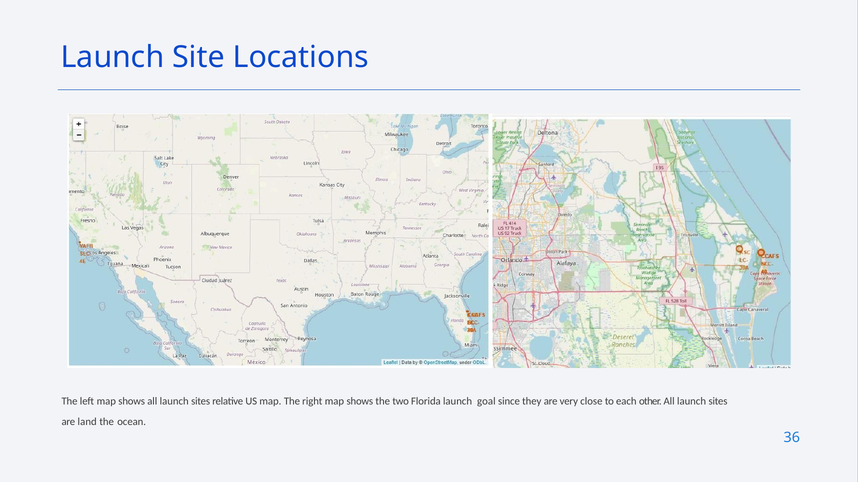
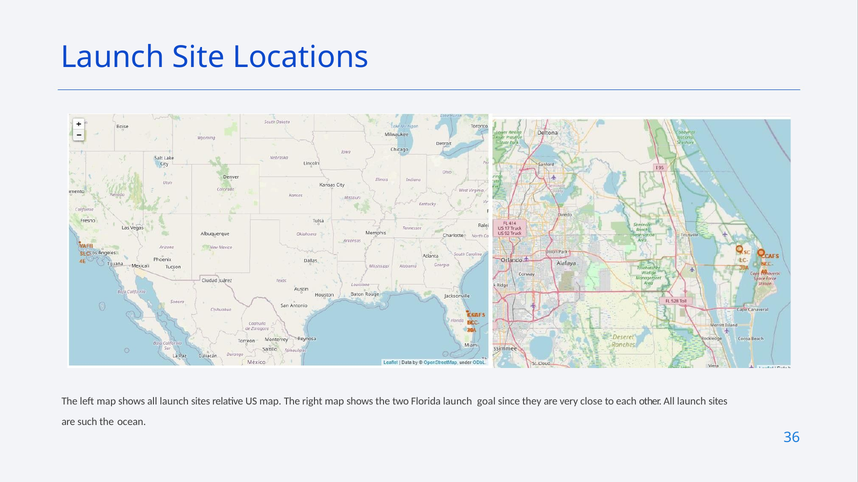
land: land -> such (87, 422)
